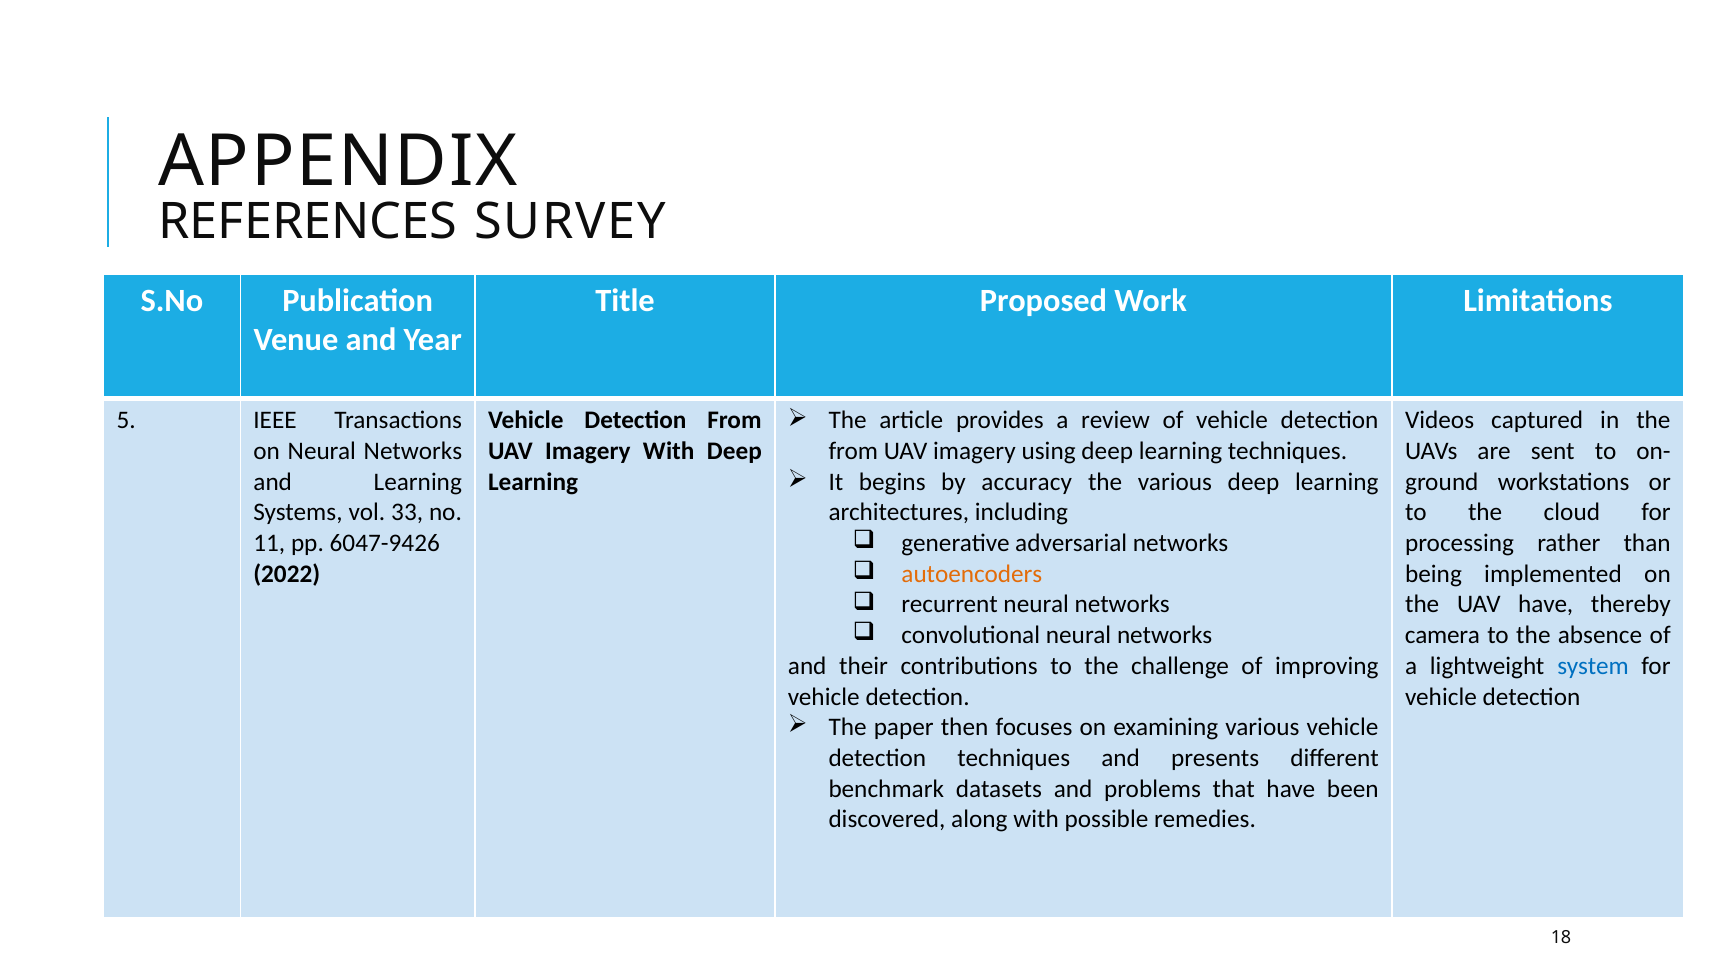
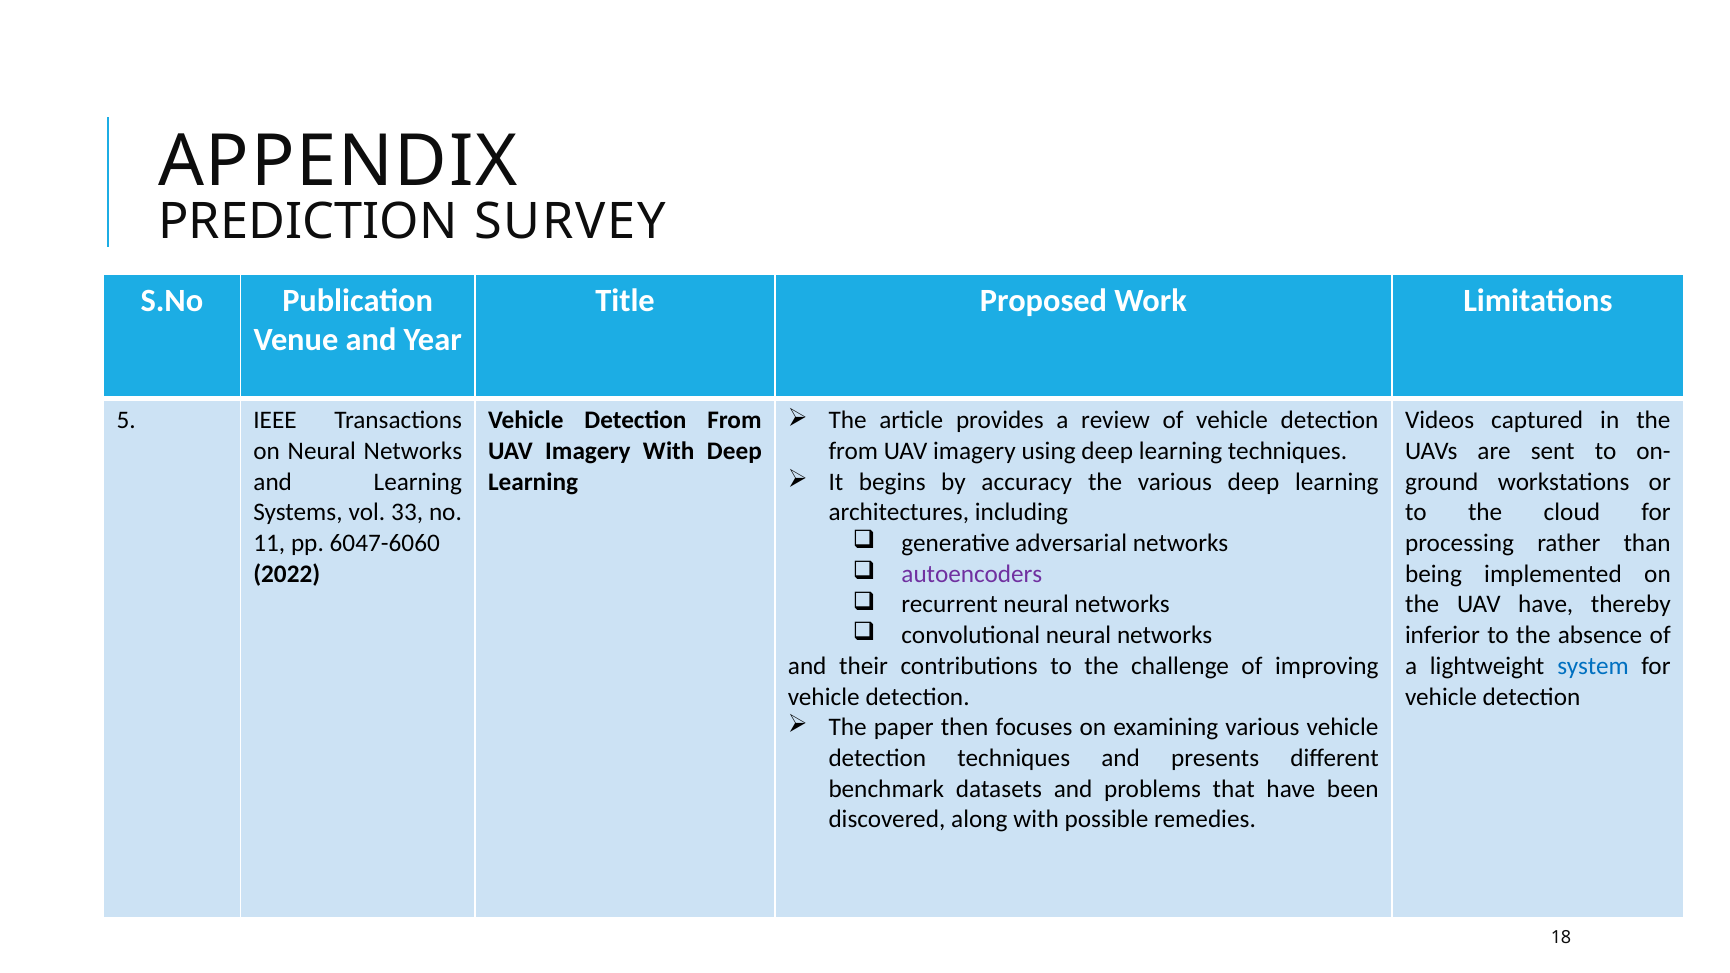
REFERENCES: REFERENCES -> PREDICTION (308, 222)
6047-9426: 6047-9426 -> 6047-6060 (385, 543)
autoencoders colour: orange -> purple (972, 574)
camera: camera -> inferior (1442, 635)
